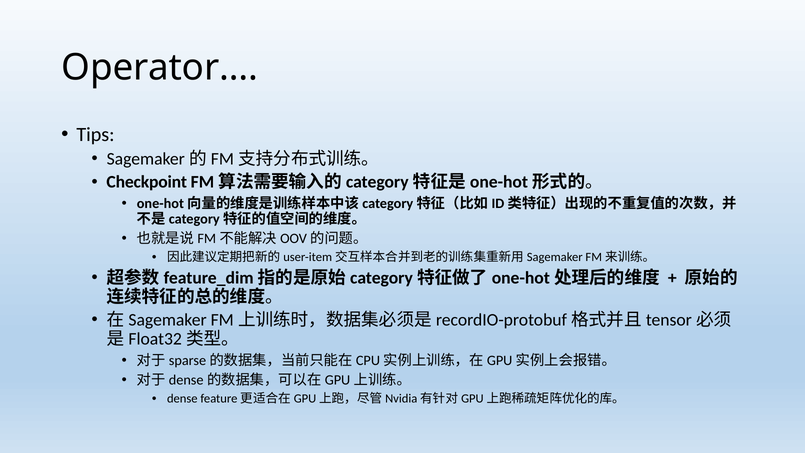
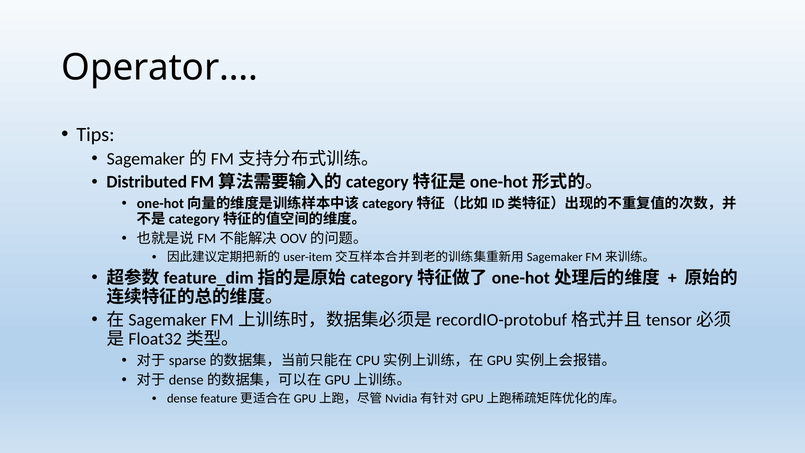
Checkpoint: Checkpoint -> Distributed (147, 182)
